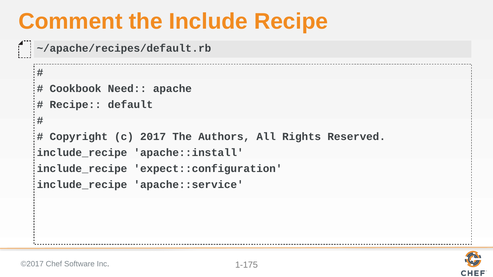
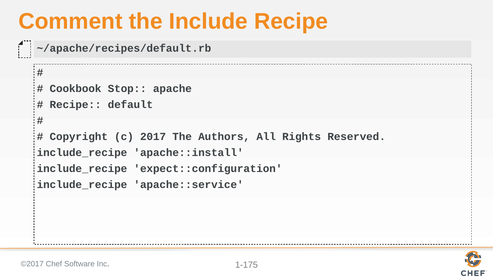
Need: Need -> Stop (127, 89)
